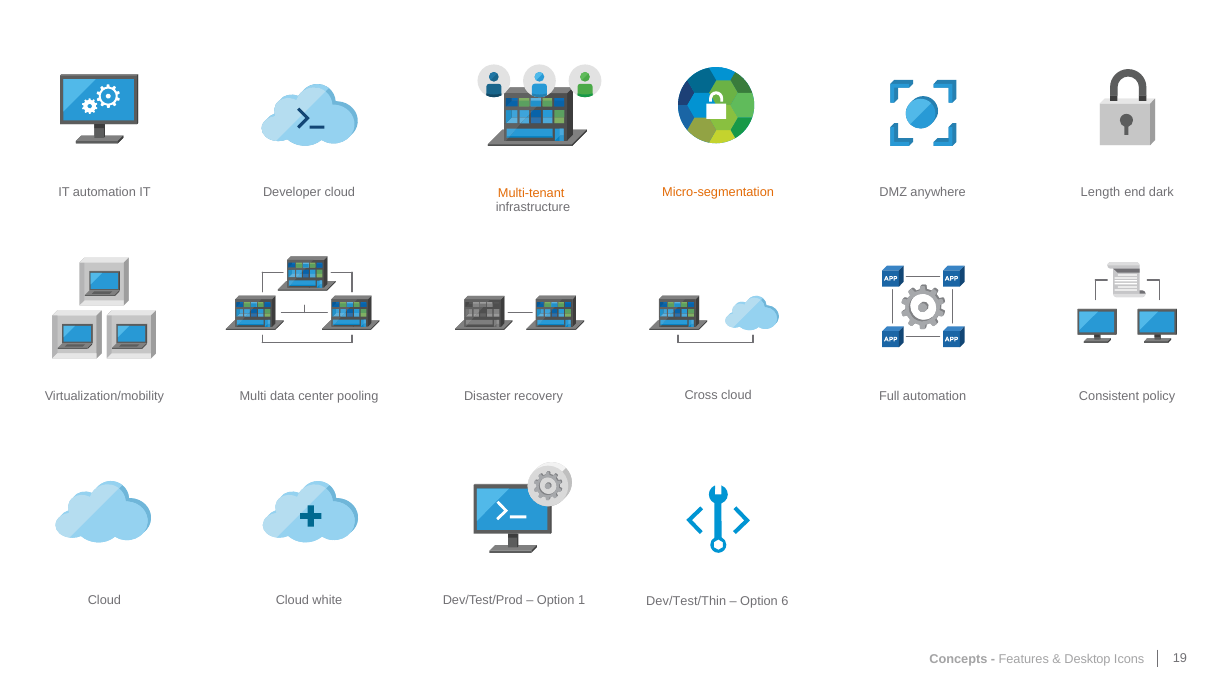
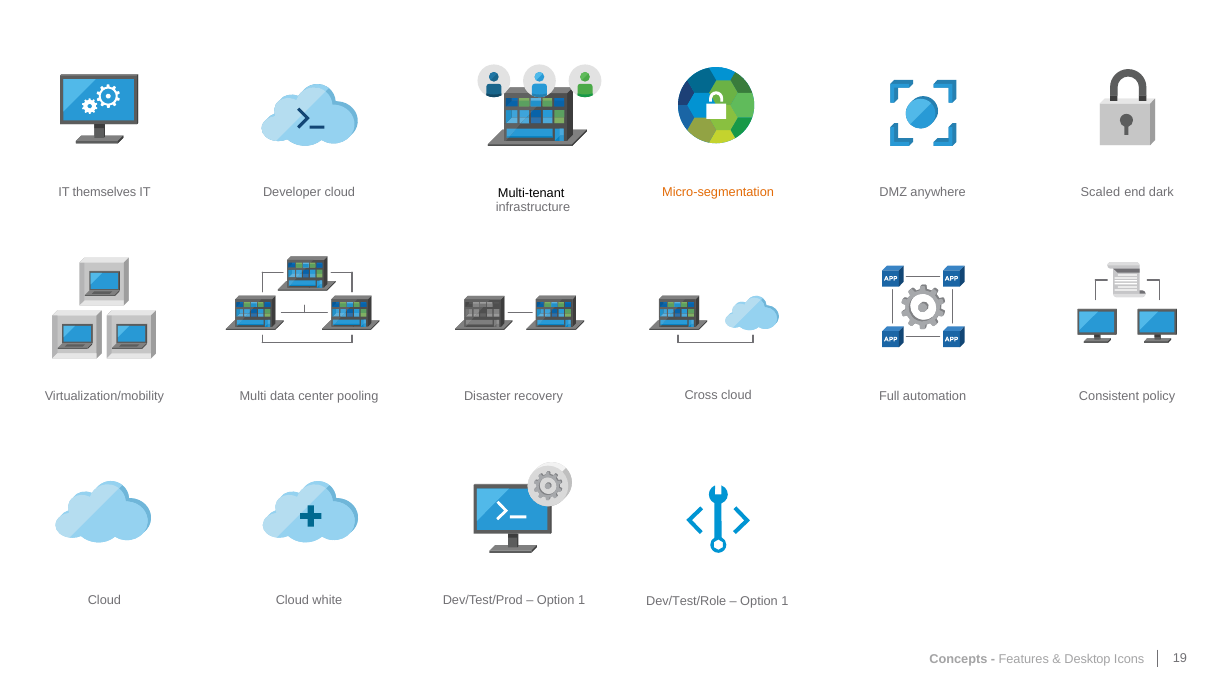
IT automation: automation -> themselves (104, 192)
Multi-tenant colour: orange -> black (531, 193)
Length: Length -> Scaled (1100, 192)
Dev/Test/Thin: Dev/Test/Thin -> Dev/Test/Role (686, 602)
6: 6 -> 1 (785, 602)
